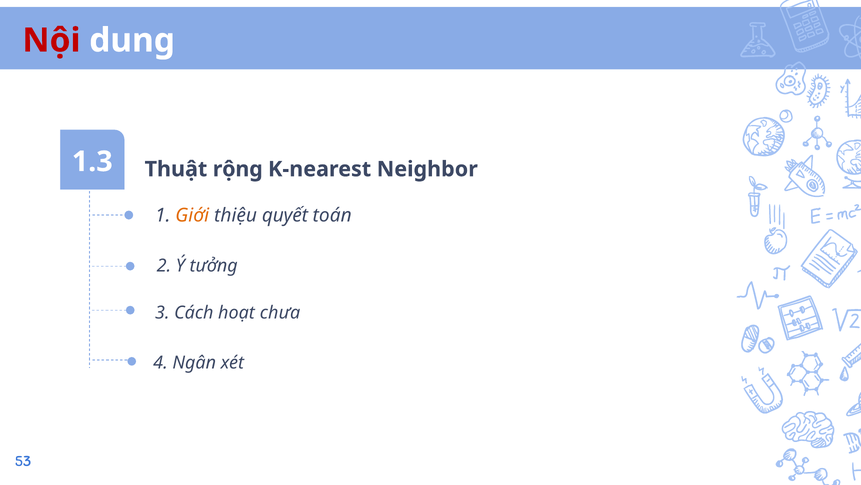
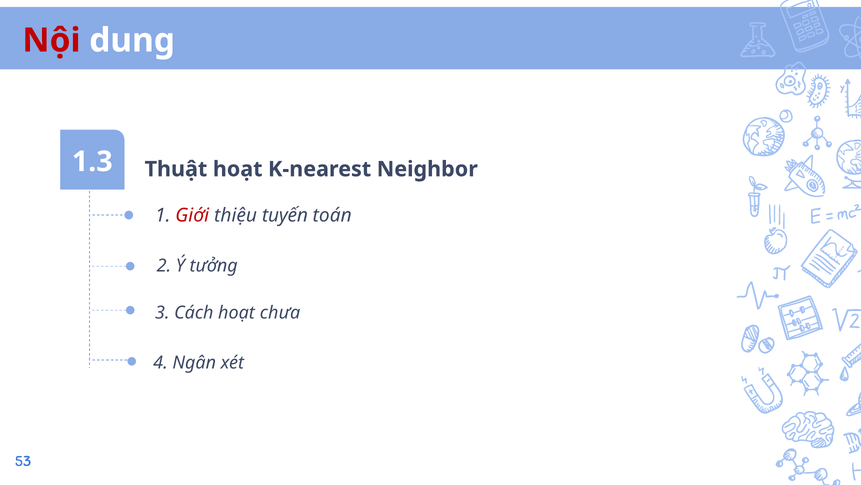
rộng: rộng -> hoạt (238, 169)
Giới colour: orange -> red (192, 215)
quyết: quyết -> tuyến (285, 215)
